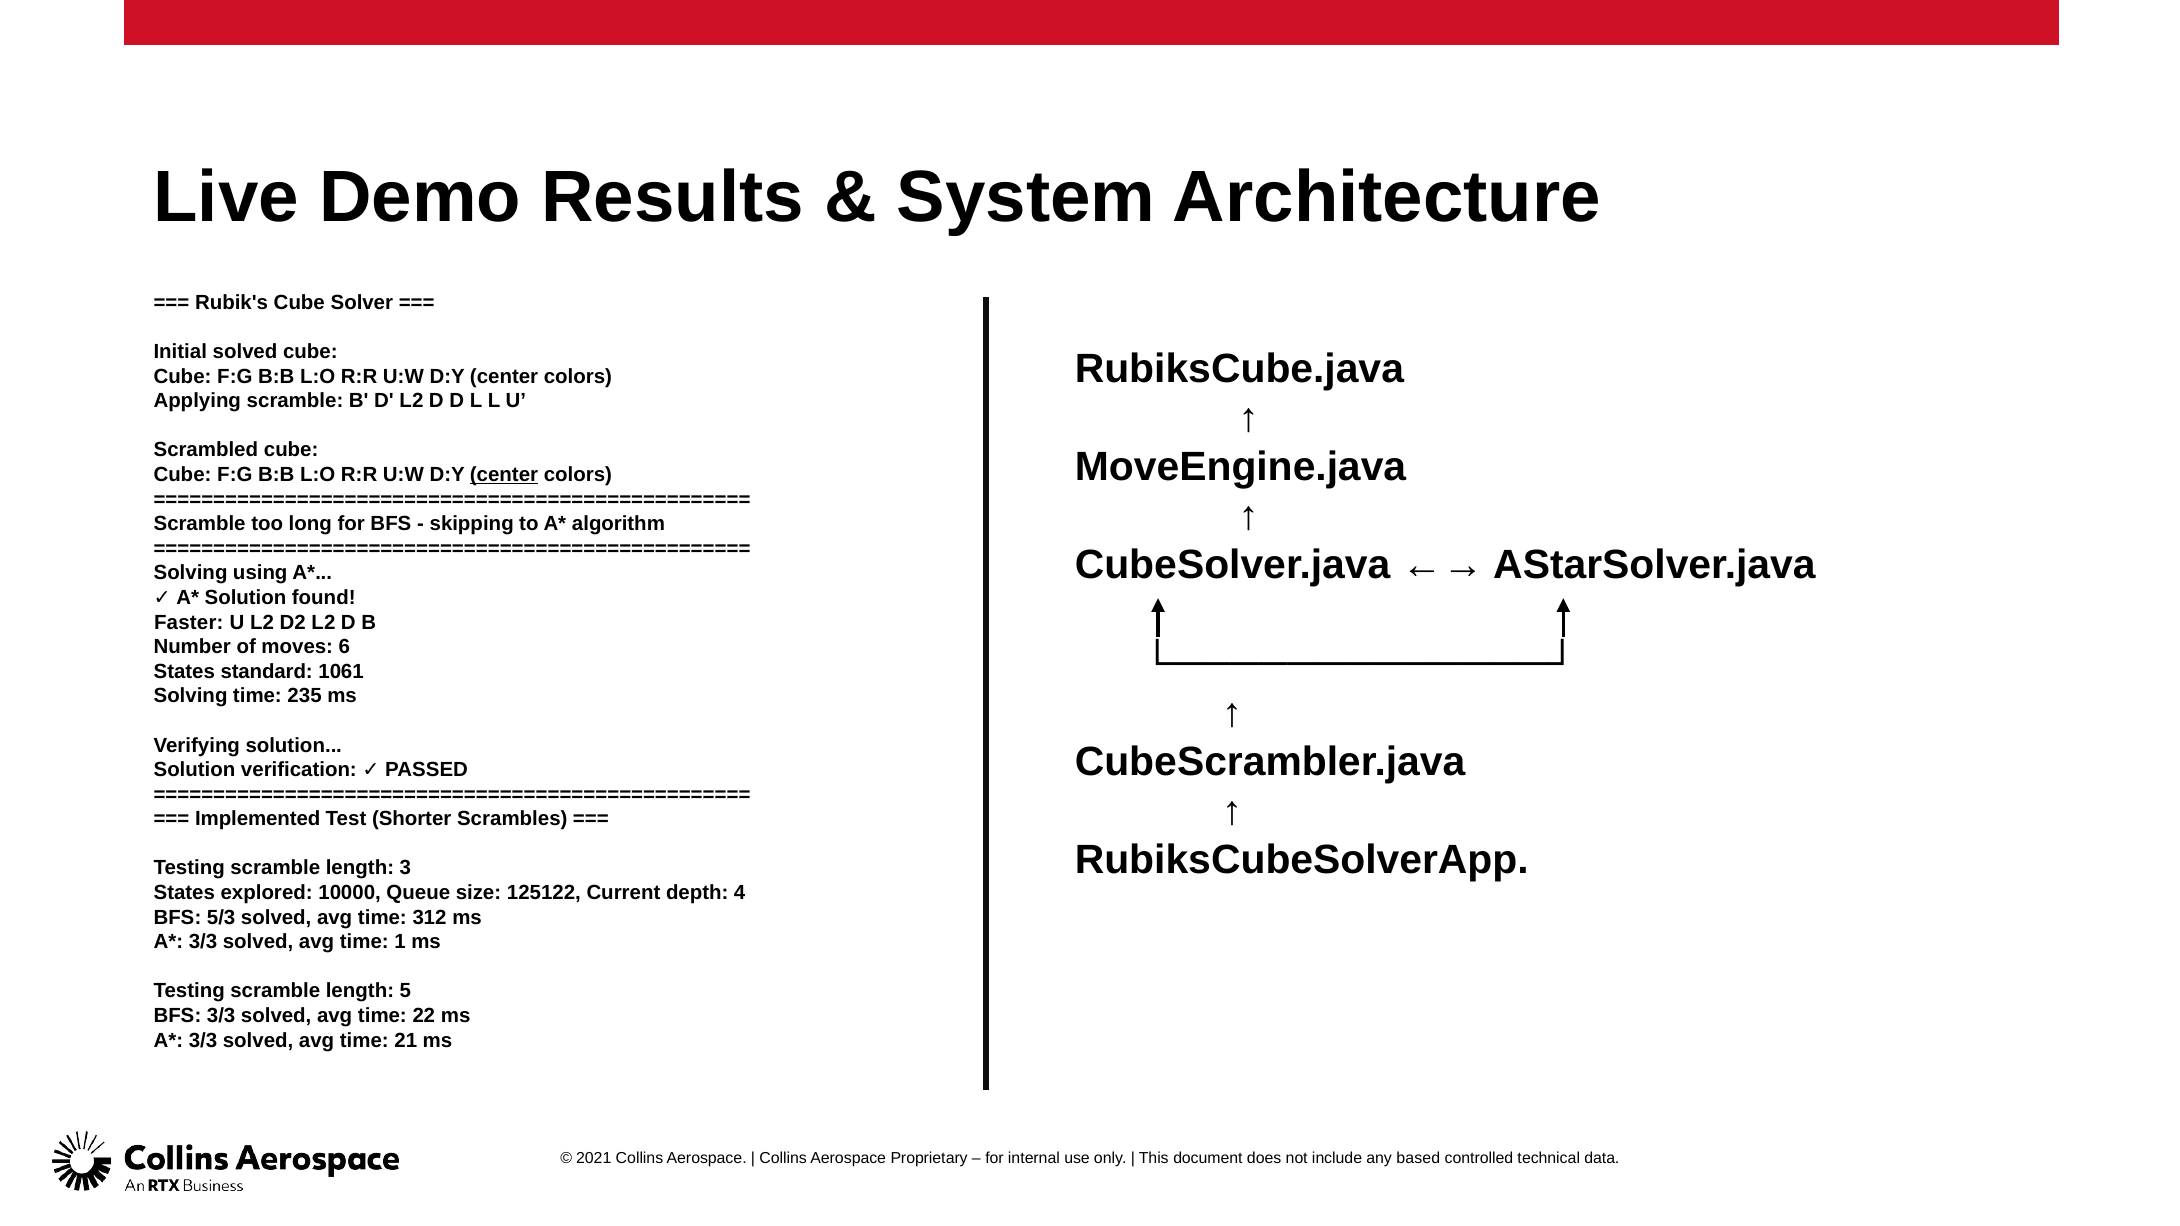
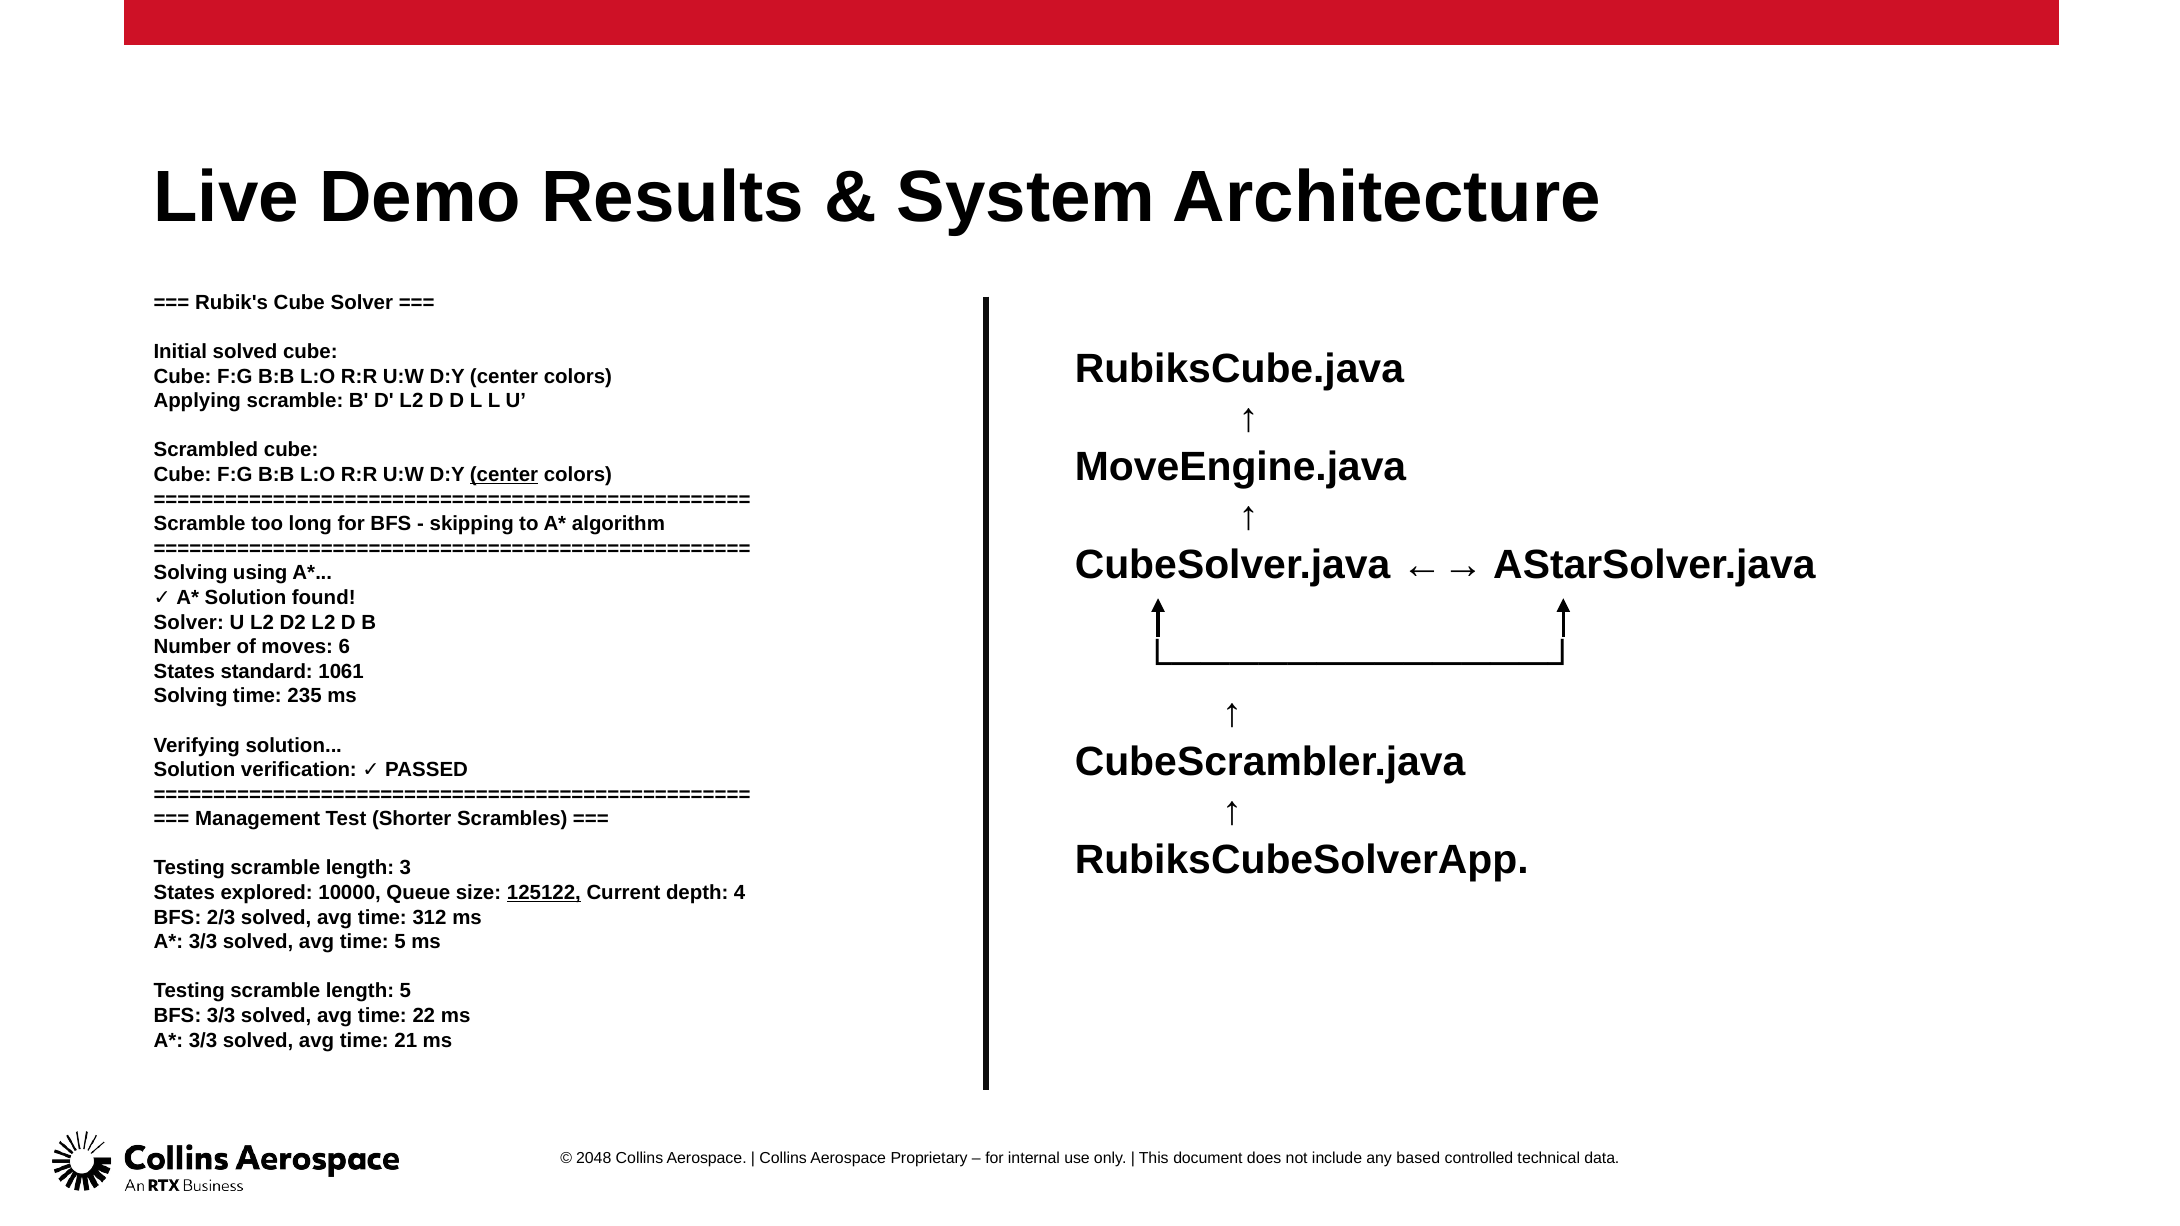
Faster: Faster -> Solver (189, 622)
Implemented: Implemented -> Management (258, 819)
125122 underline: none -> present (544, 893)
5/3: 5/3 -> 2/3 (221, 918)
time 1: 1 -> 5 (400, 942)
2021: 2021 -> 2048 (594, 1159)
